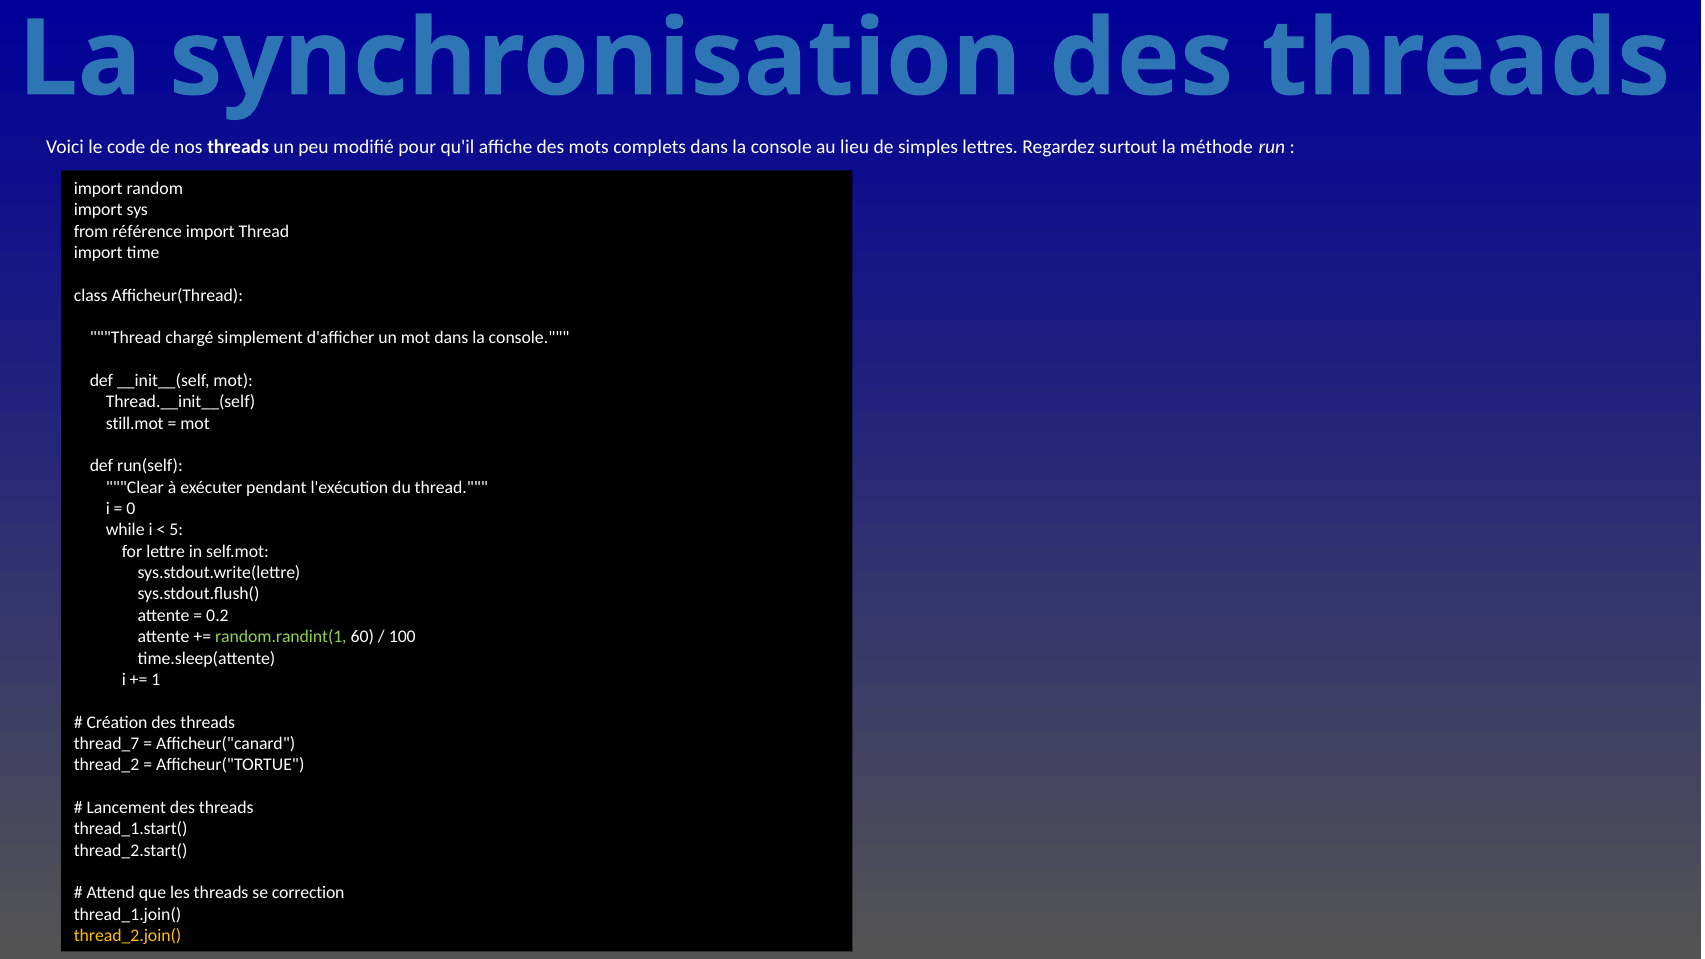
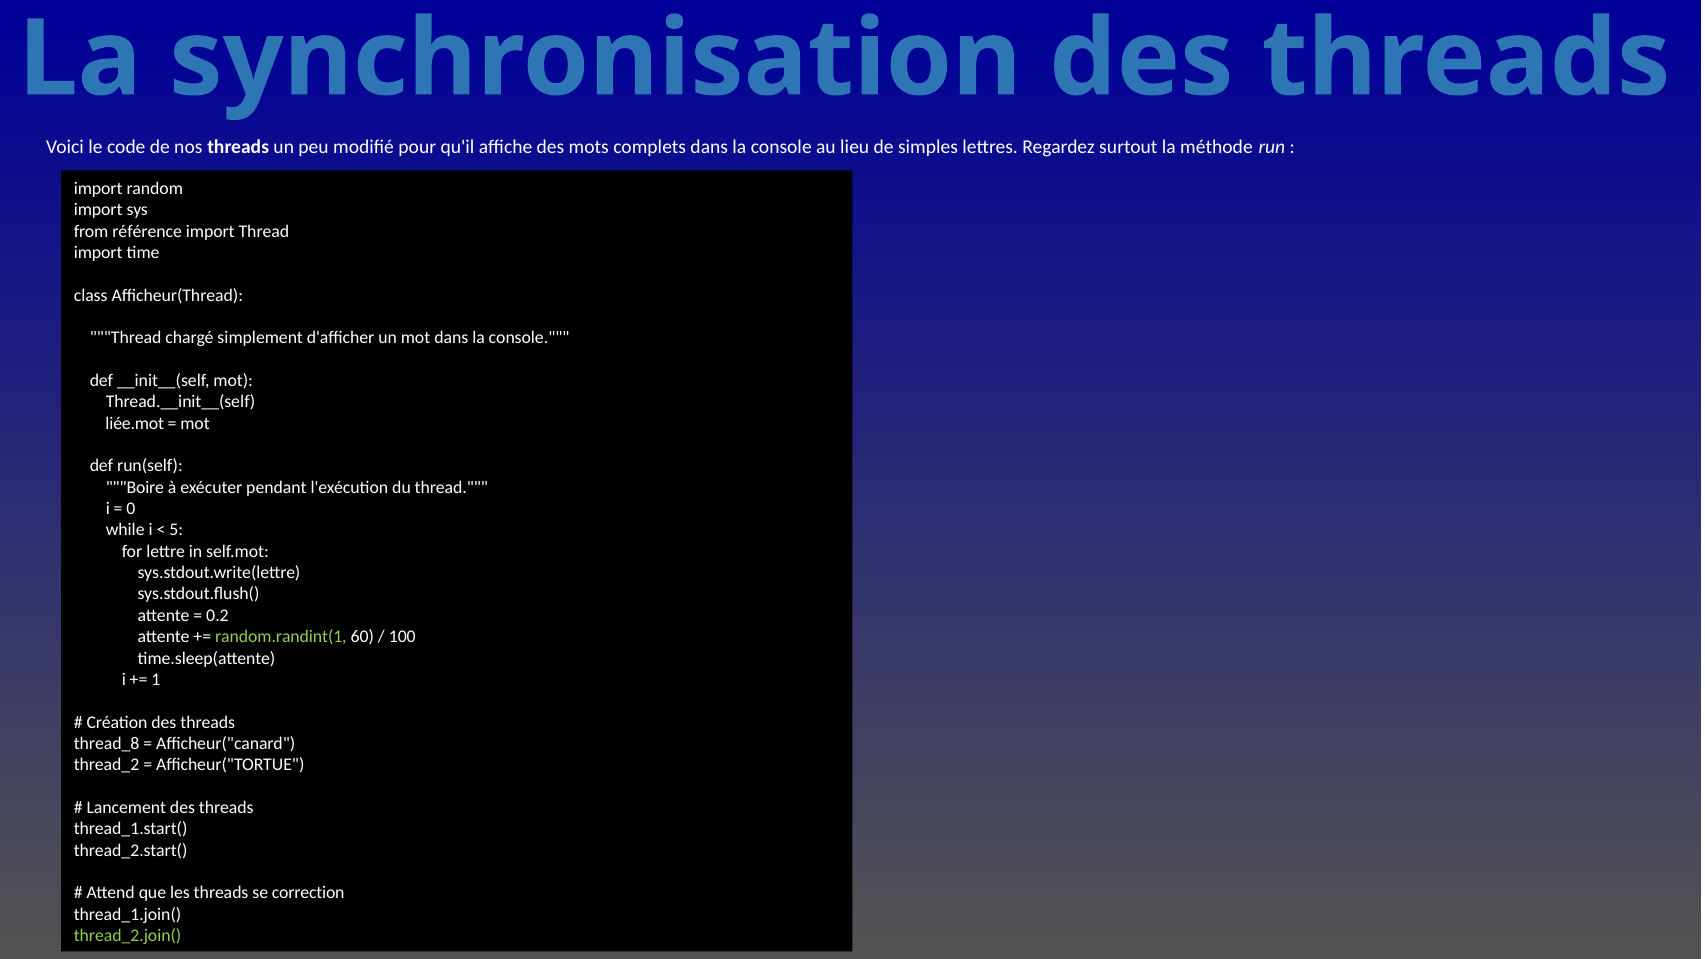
still.mot: still.mot -> liée.mot (135, 423)
Clear: Clear -> Boire (135, 487)
thread_7: thread_7 -> thread_8 (107, 744)
thread_2.join( colour: yellow -> light green (128, 936)
